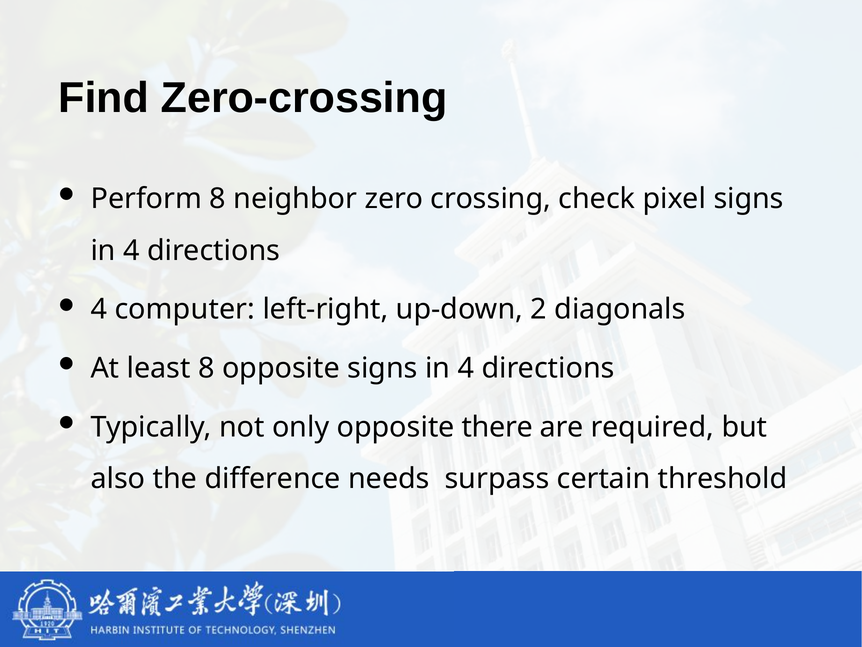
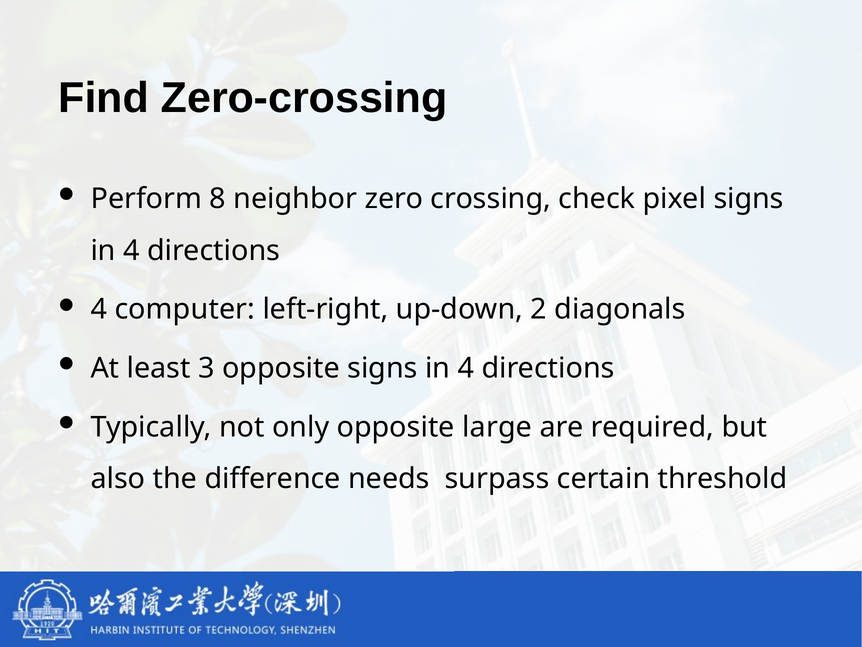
least 8: 8 -> 3 (206, 368)
there: there -> large (497, 427)
